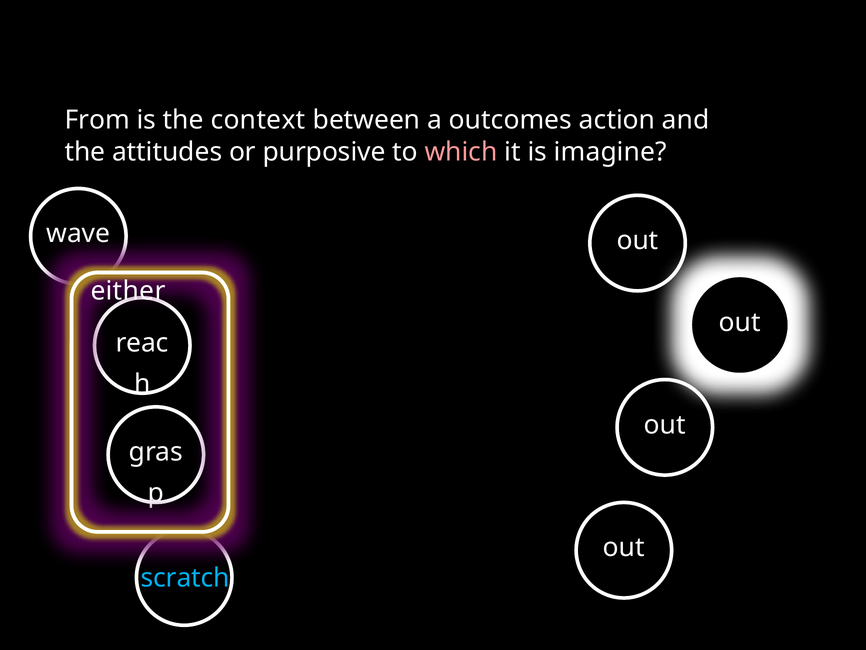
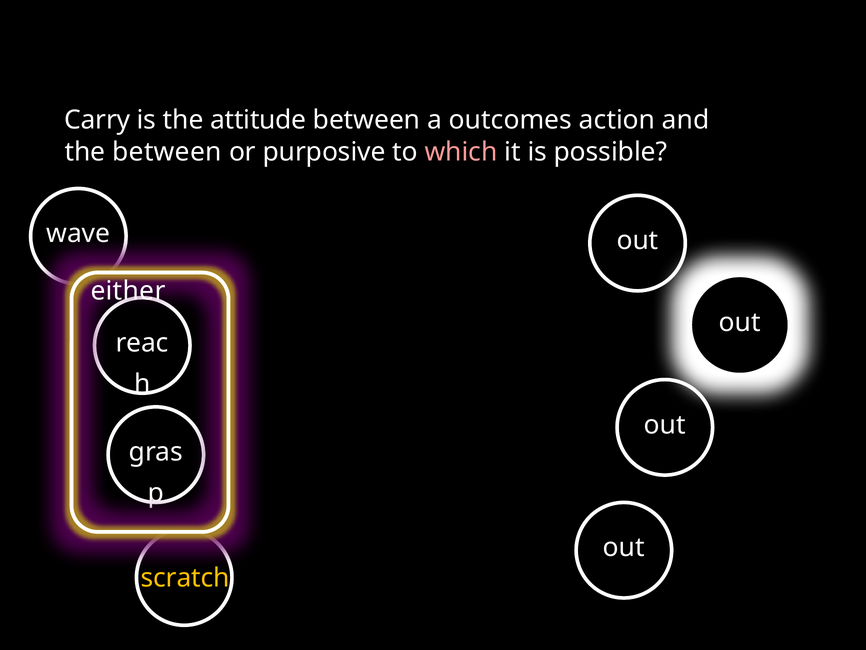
From: From -> Carry (97, 120)
context: context -> attitude (258, 120)
the attitudes: attitudes -> between (167, 152)
imagine: imagine -> possible (610, 152)
scratch colour: light blue -> yellow (185, 578)
